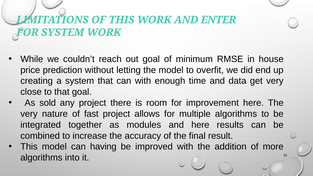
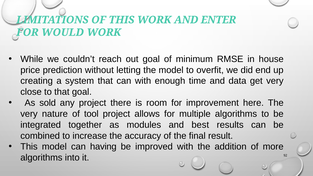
FOR SYSTEM: SYSTEM -> WOULD (63, 32)
fast: fast -> tool (91, 114)
and here: here -> best (200, 125)
